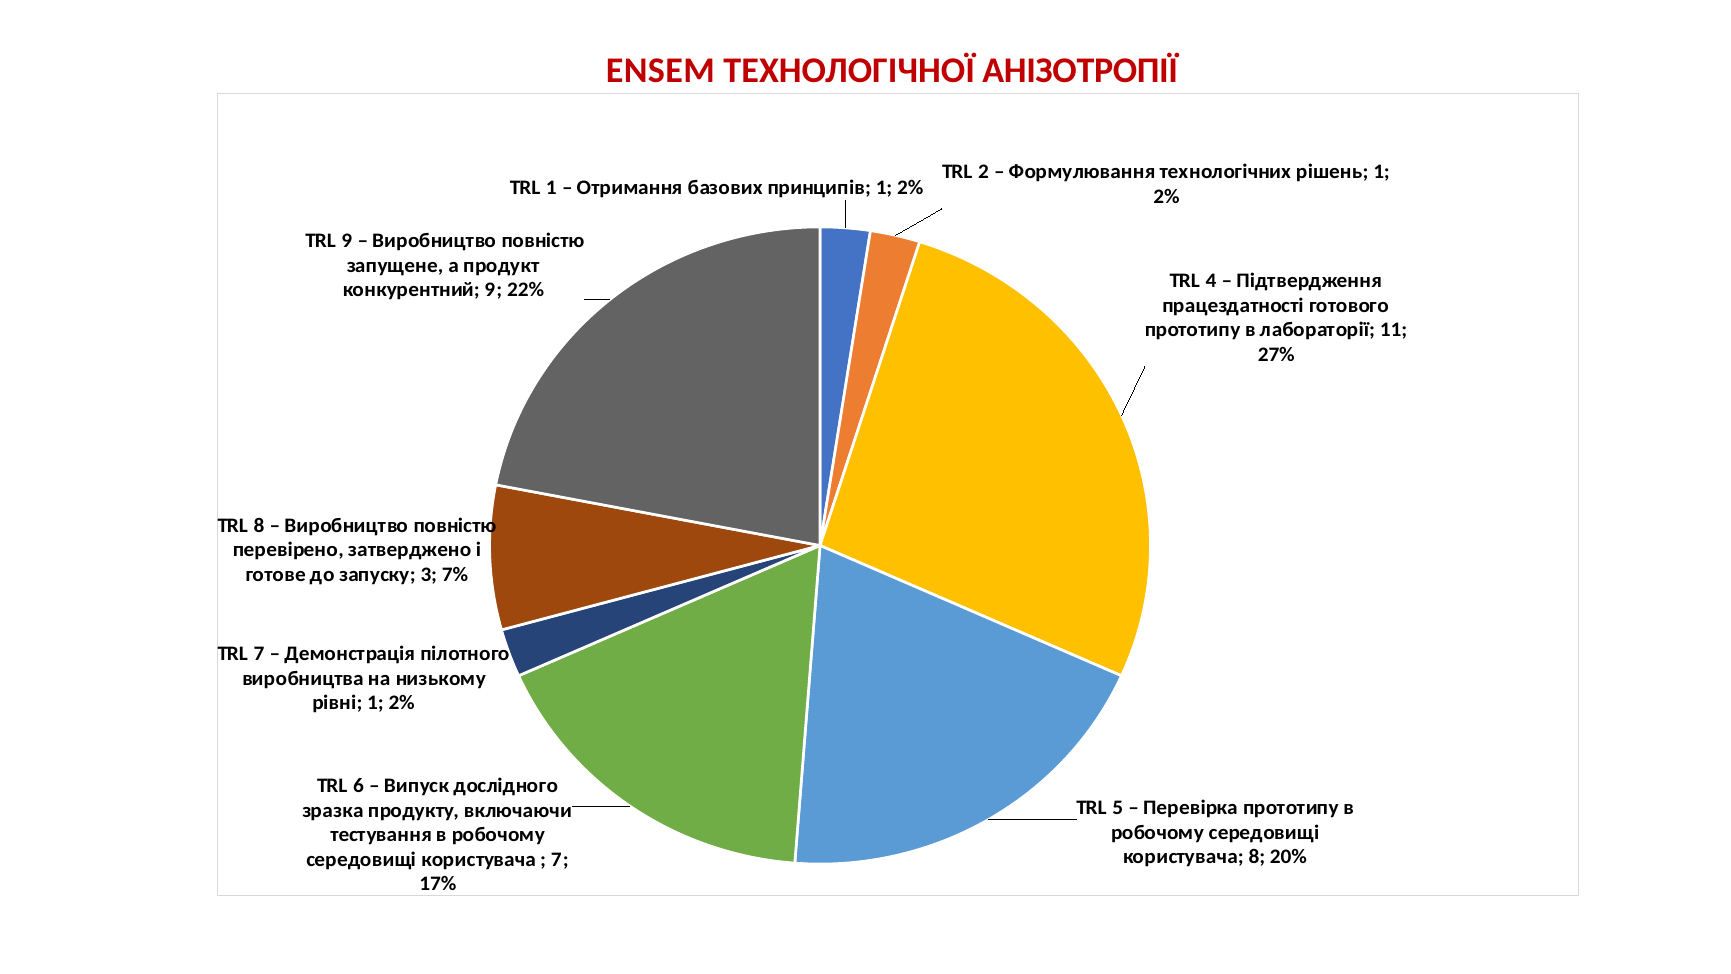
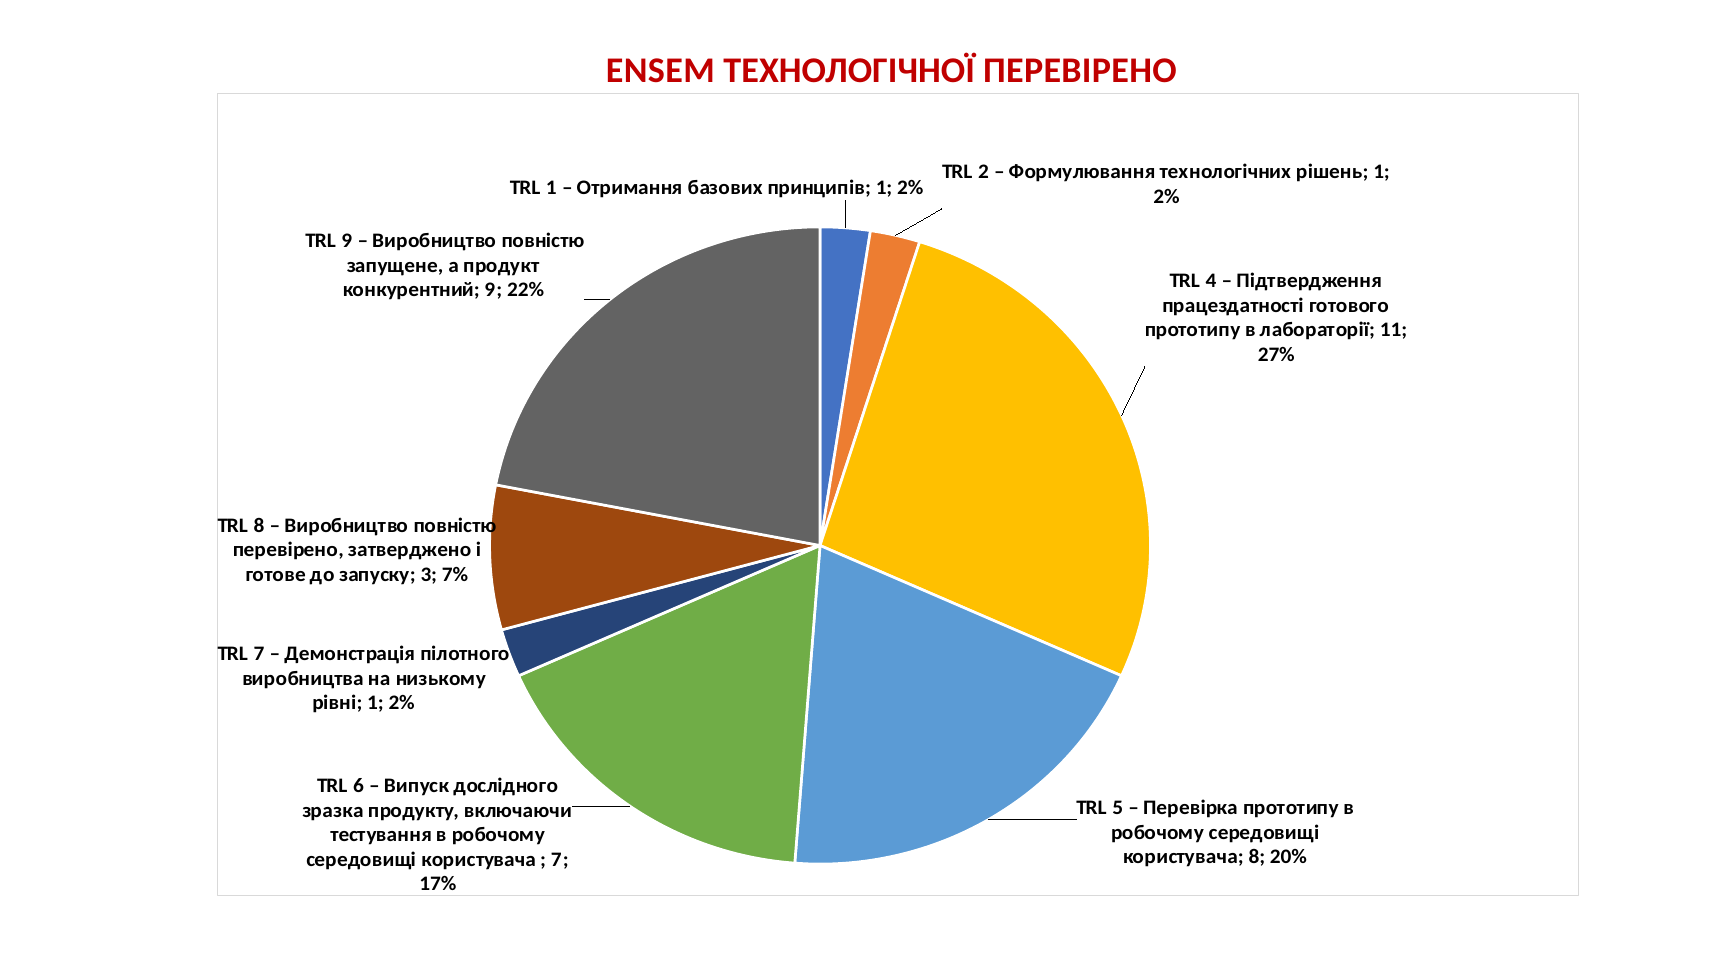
ТЕХНОЛОГІЧНОЇ АНІЗОТРОПІЇ: АНІЗОТРОПІЇ -> ПЕРЕВІРЕНО (1080, 71)
